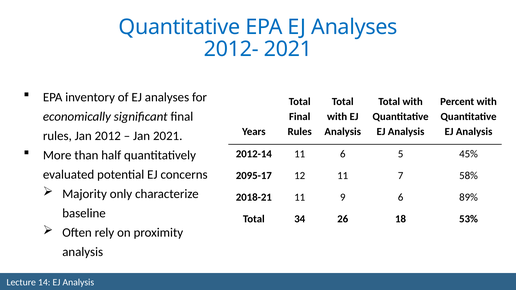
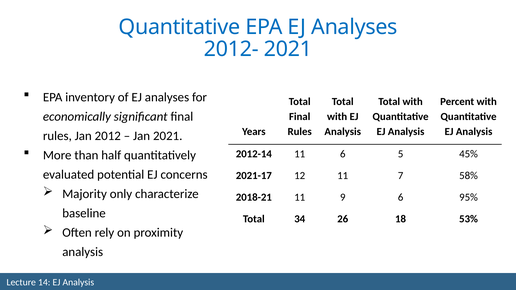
2095-17: 2095-17 -> 2021-17 (254, 176)
89%: 89% -> 95% (469, 197)
